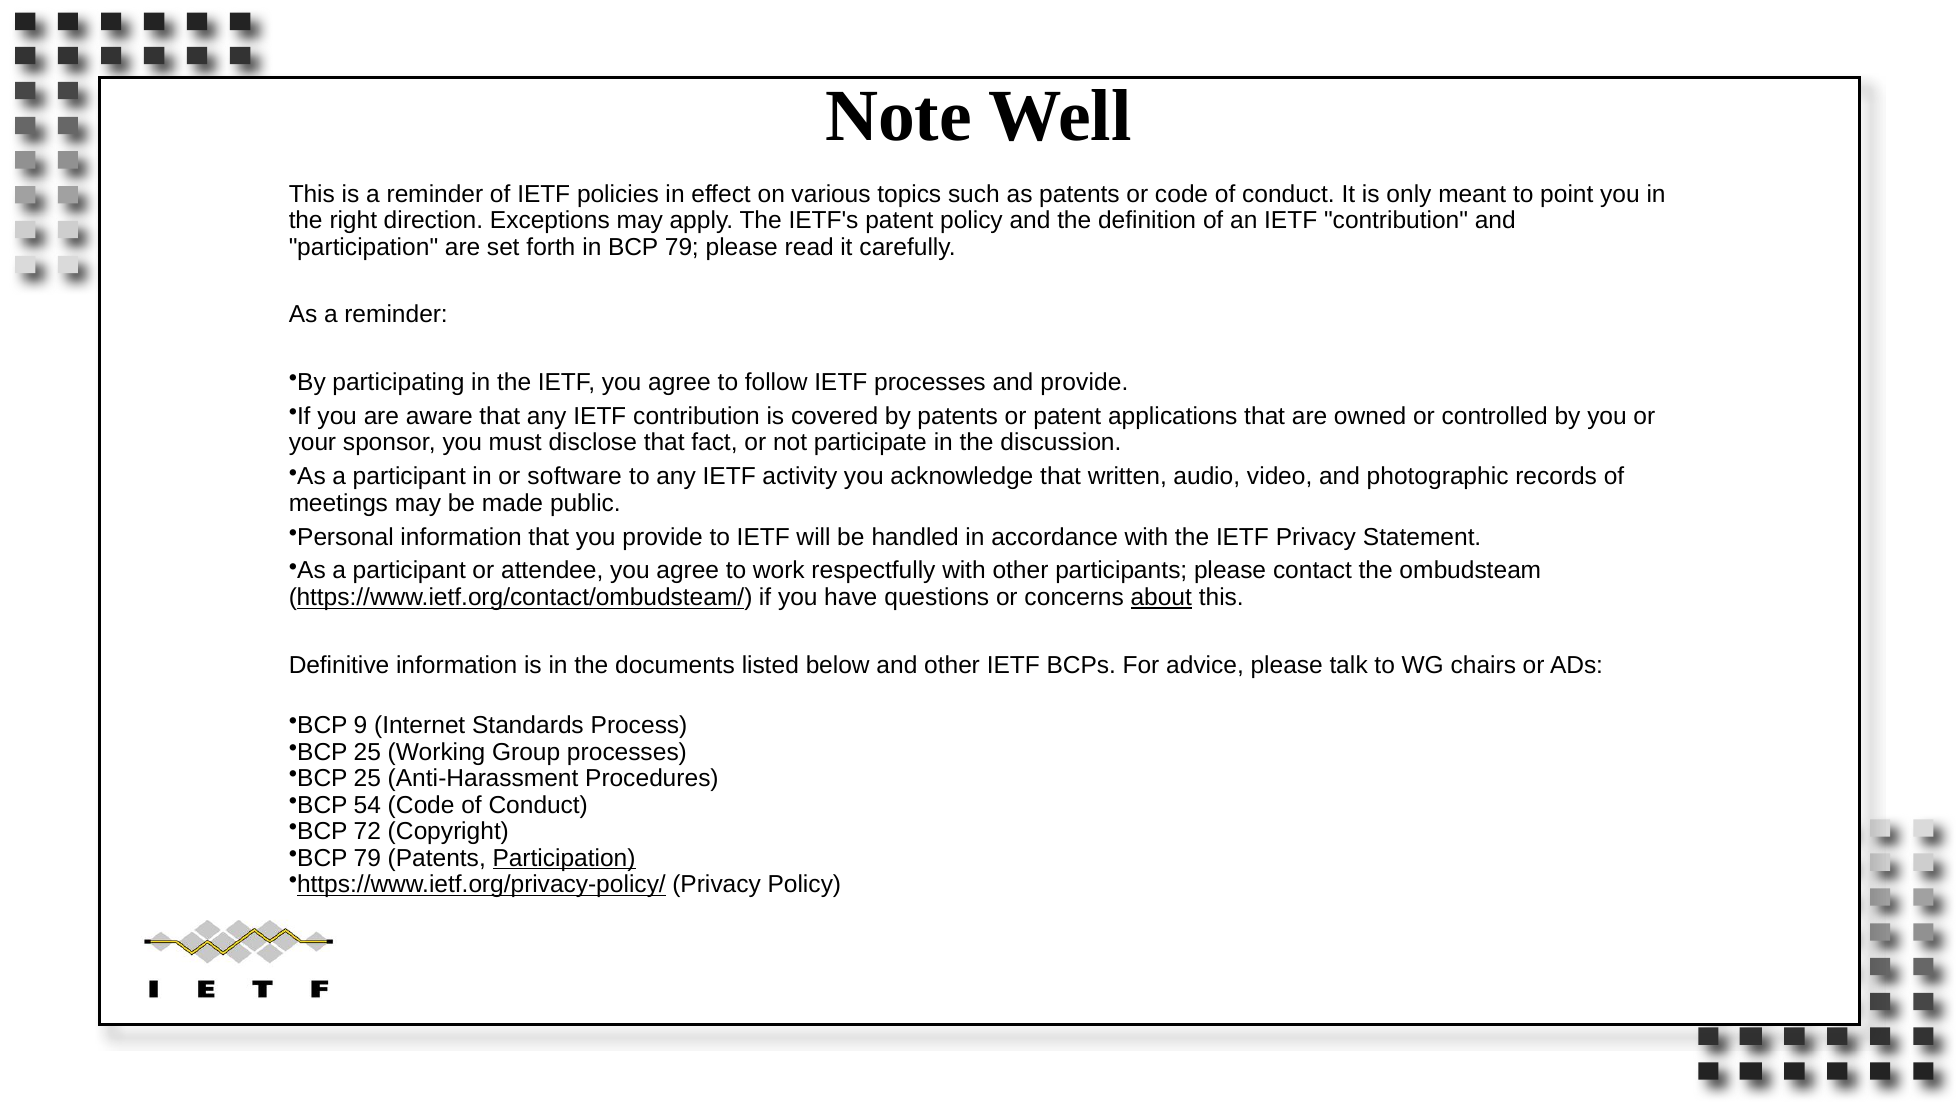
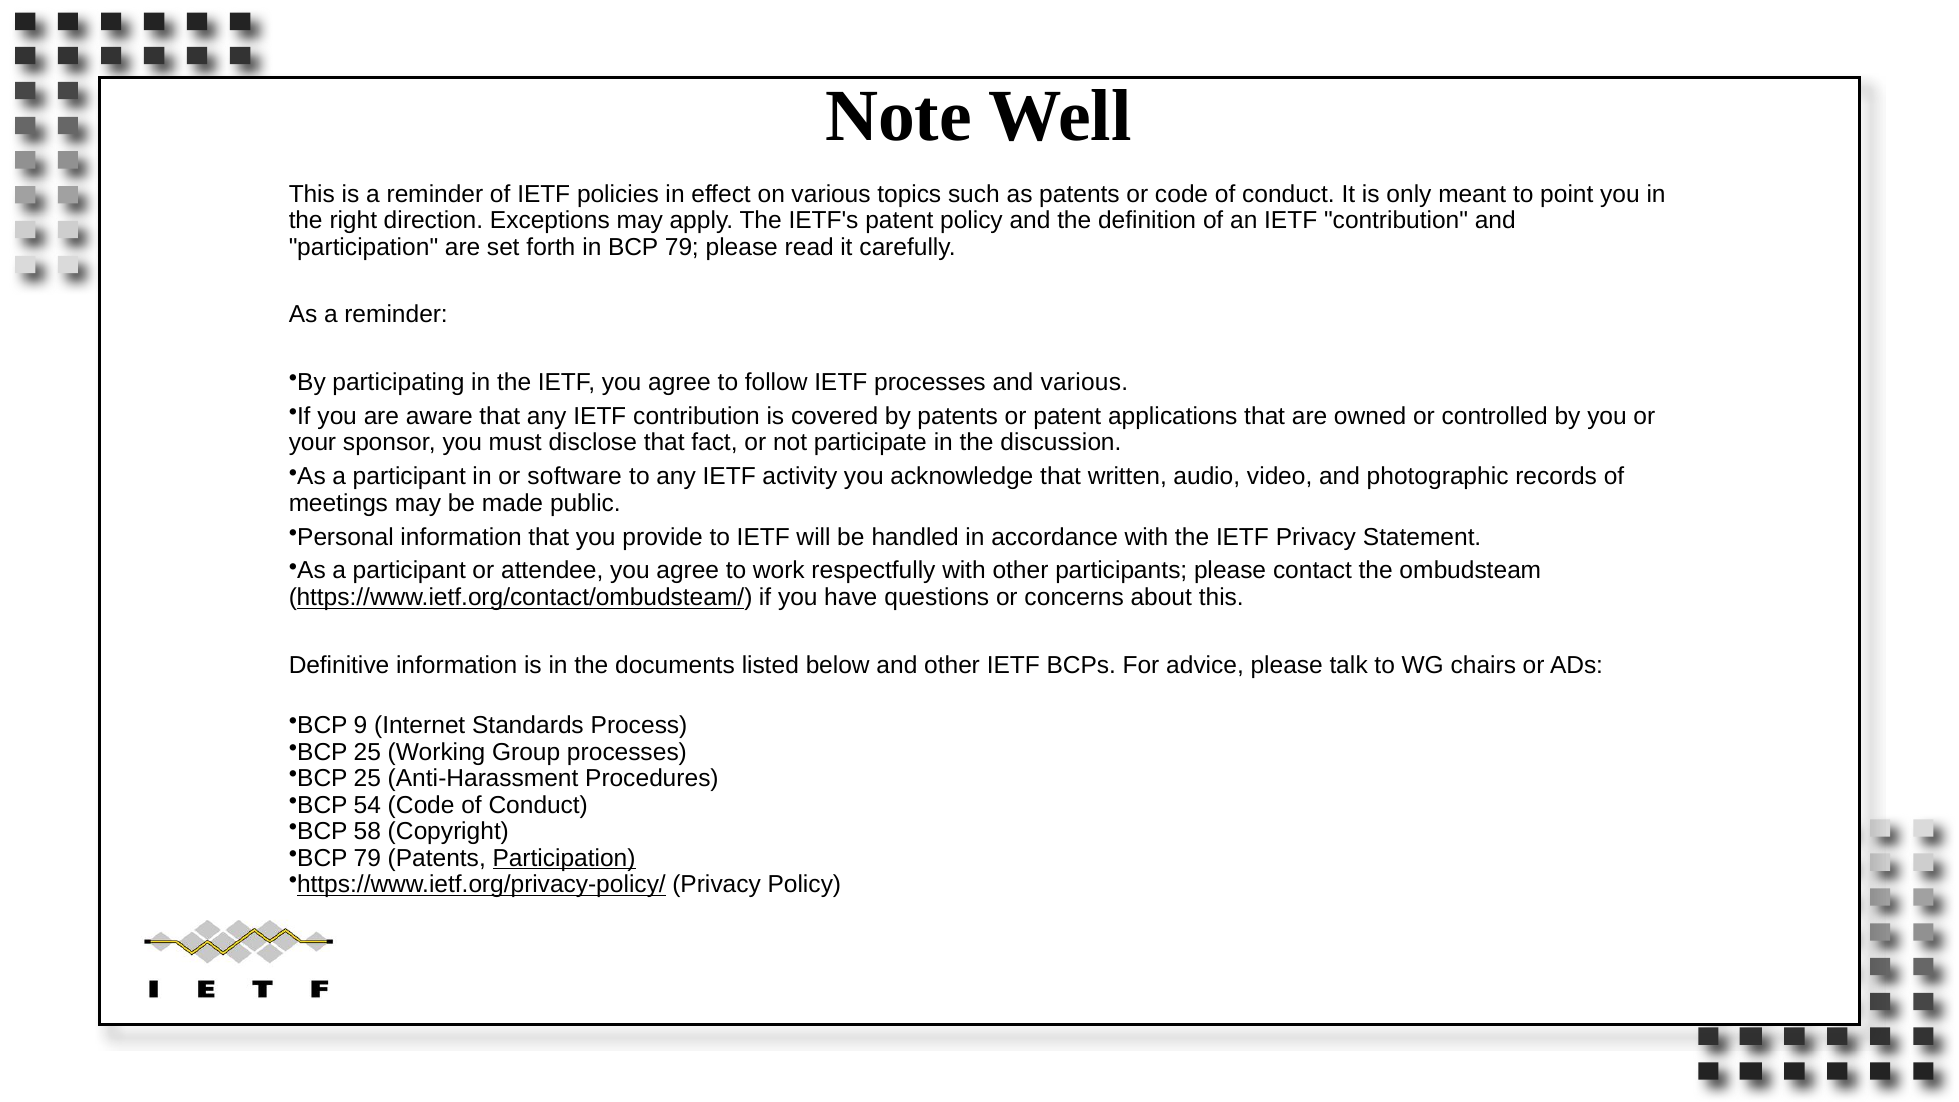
and provide: provide -> various (1084, 382)
about underline: present -> none (1161, 597)
72: 72 -> 58 (367, 832)
